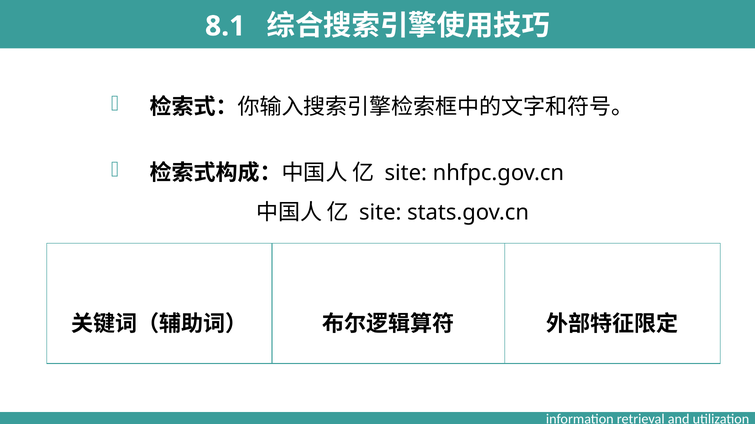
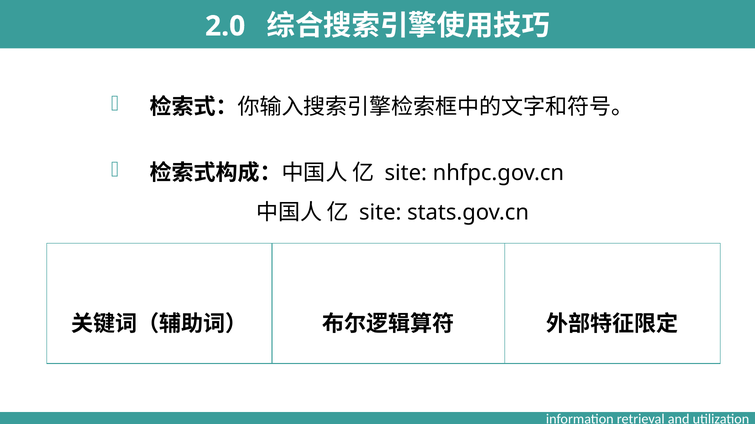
8.1: 8.1 -> 2.0 (225, 26)
